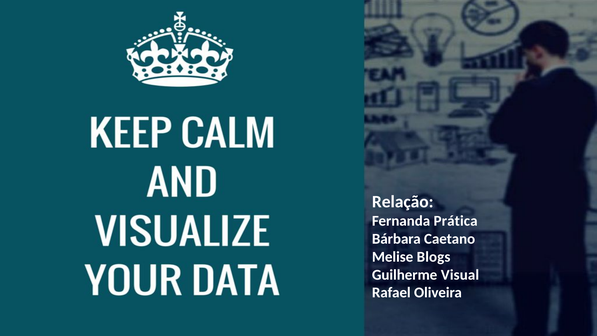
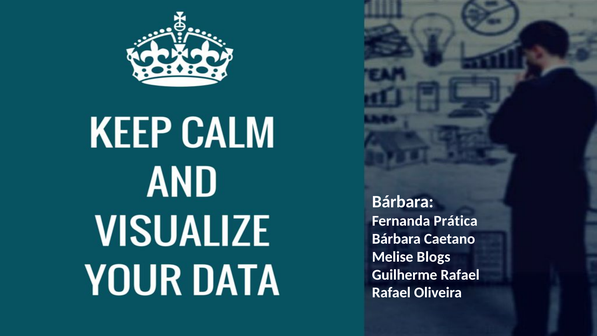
Relação: Relação -> Bárbara (403, 202)
Guilherme Visual: Visual -> Rafael (460, 275)
